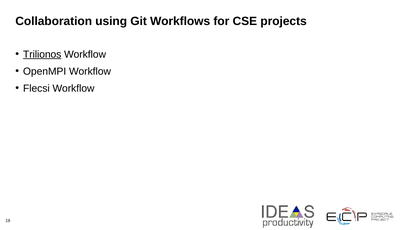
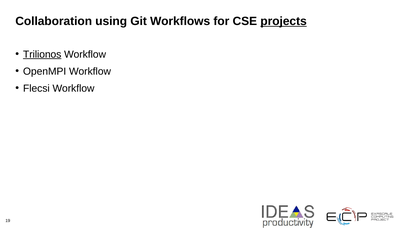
projects underline: none -> present (284, 21)
